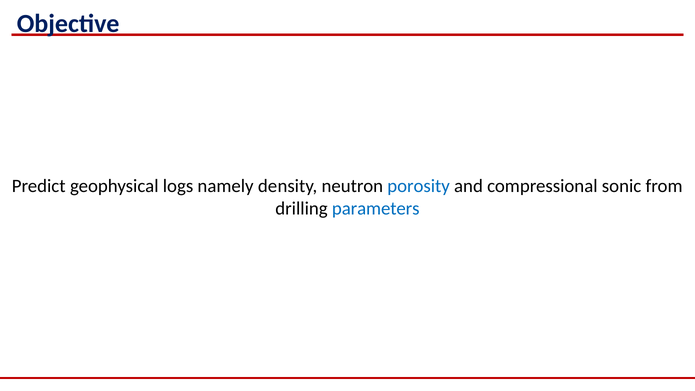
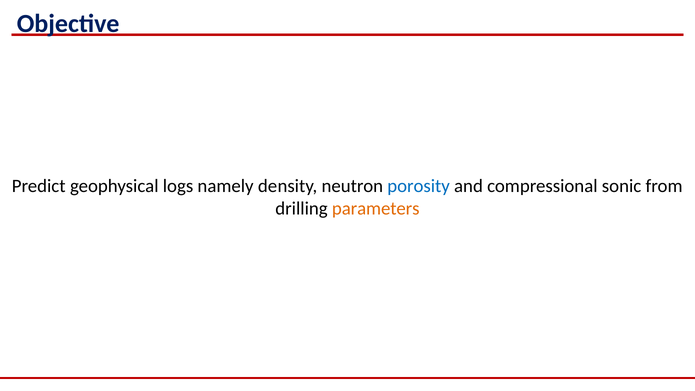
parameters colour: blue -> orange (376, 209)
